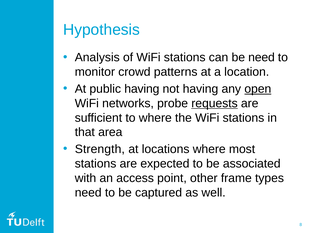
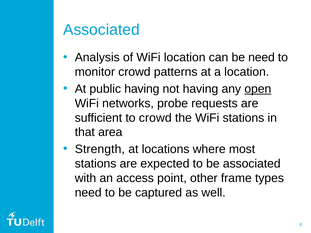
Hypothesis: Hypothesis -> Associated (101, 30)
of WiFi stations: stations -> location (185, 58)
requests underline: present -> none (215, 103)
to where: where -> crowd (155, 118)
